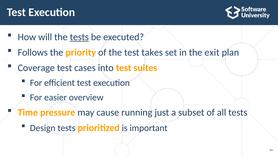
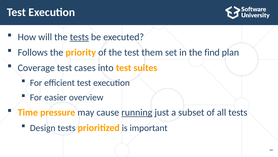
takes: takes -> them (152, 52)
exit: exit -> find (212, 52)
running underline: none -> present (137, 112)
